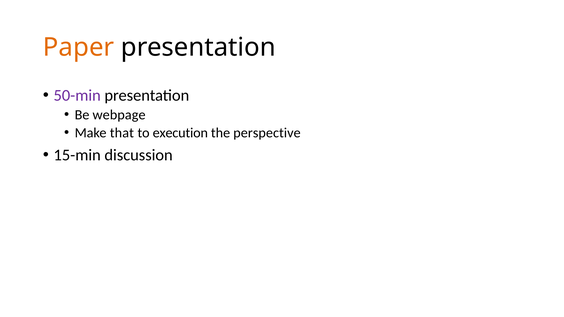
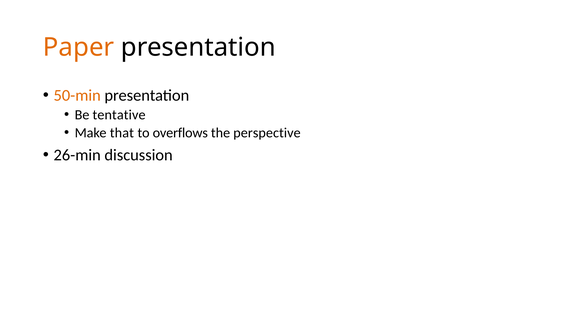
50-min colour: purple -> orange (77, 95)
webpage: webpage -> tentative (119, 115)
execution: execution -> overflows (180, 133)
15-min: 15-min -> 26-min (77, 155)
